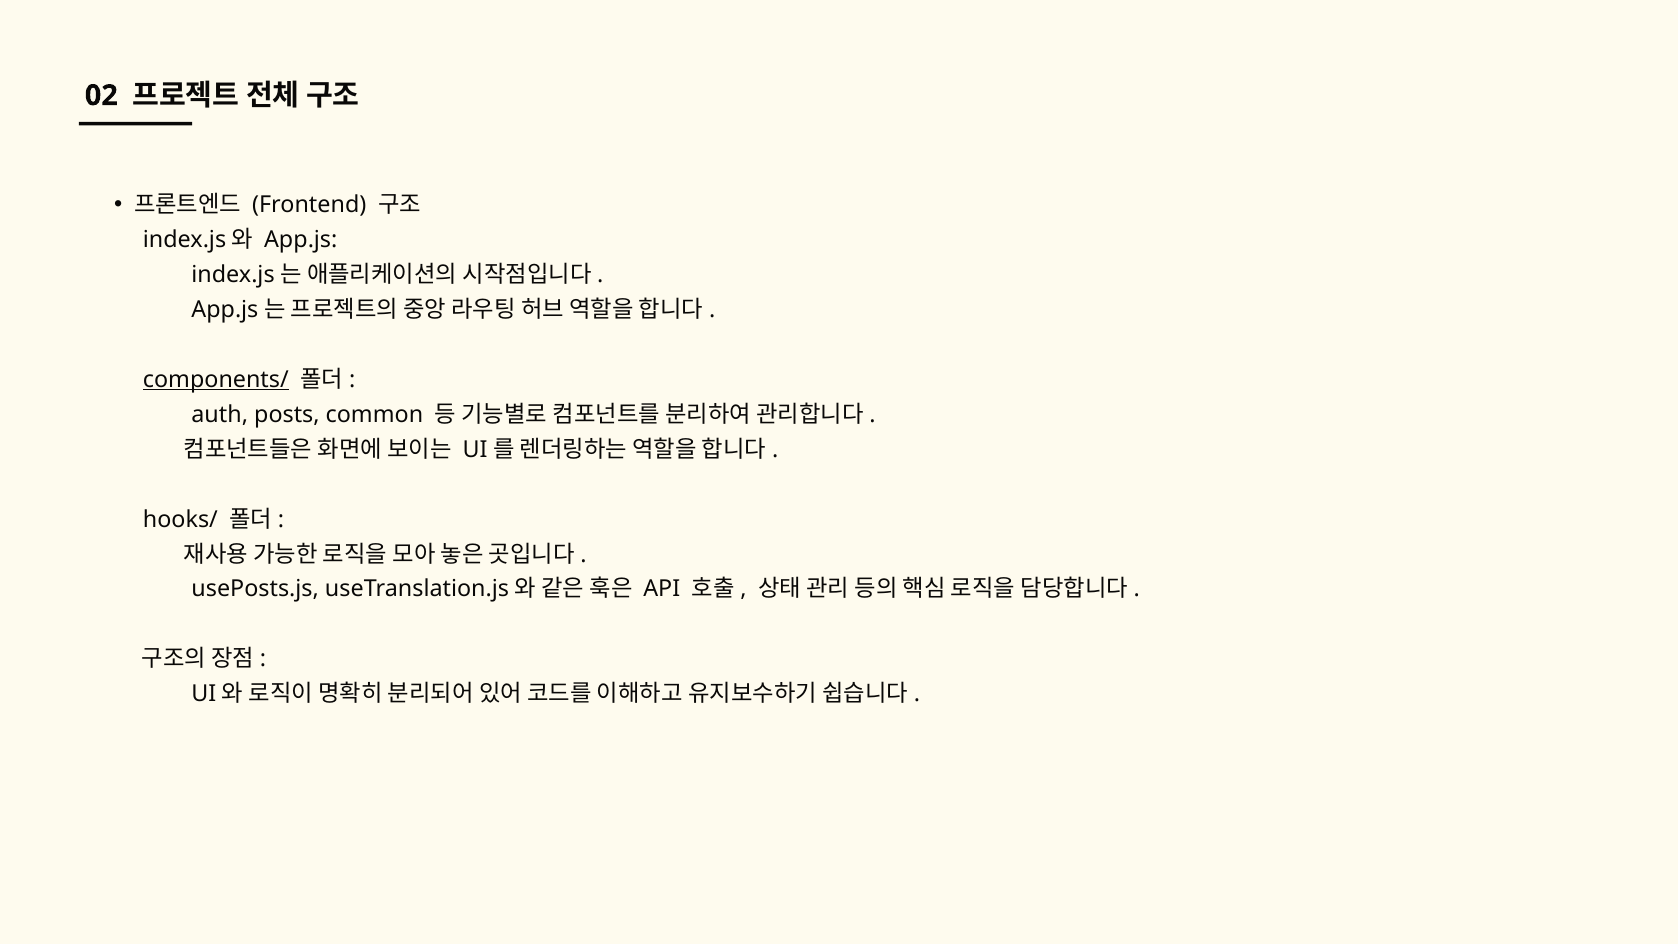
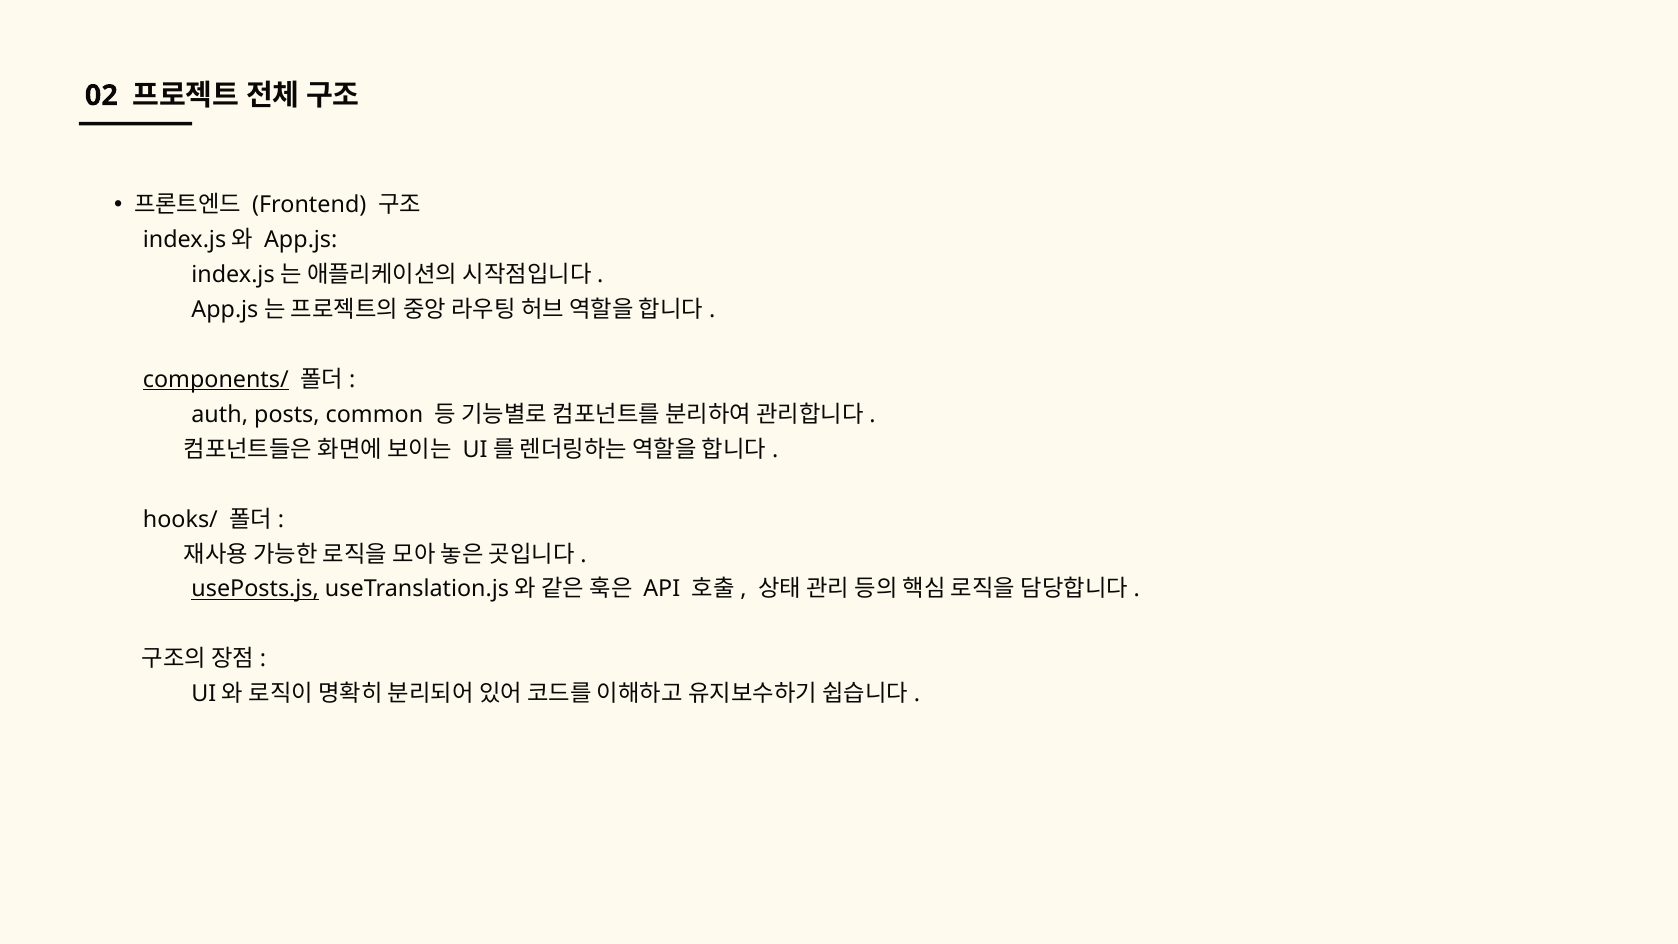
usePosts.js underline: none -> present (255, 589)
